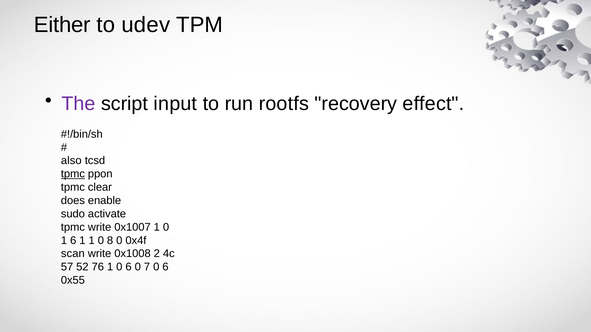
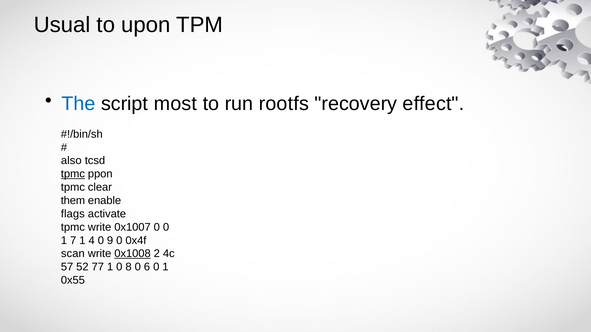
Either: Either -> Usual (62, 25)
udev: udev -> upon (146, 25)
The colour: purple -> blue (79, 104)
input: input -> most (175, 104)
does: does -> them (73, 201)
sudo: sudo -> flags (73, 214)
0x1007 1: 1 -> 0 (157, 227)
1 6: 6 -> 7 (73, 241)
1 1: 1 -> 4 (92, 241)
8: 8 -> 9 (110, 241)
0x1008 underline: none -> present (133, 254)
76: 76 -> 77 (98, 267)
1 0 6: 6 -> 8 (129, 267)
7: 7 -> 6 (147, 267)
6: 6 -> 1 (165, 267)
